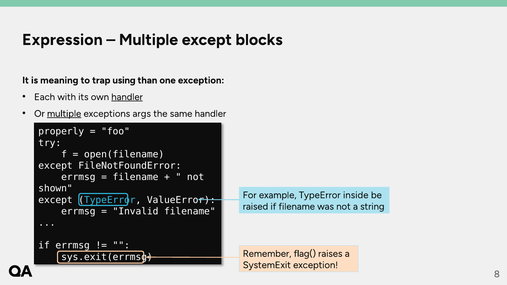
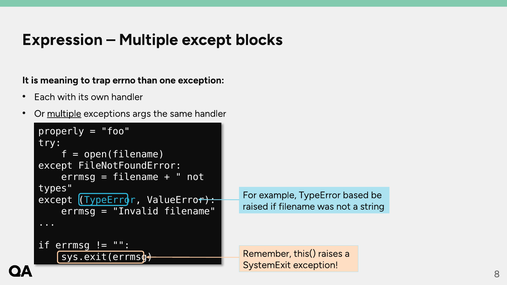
using: using -> errno (124, 80)
handler underline: present -> none (127, 97)
shown: shown -> types (55, 189)
inside: inside -> based (356, 195)
flag(: flag( -> this( (305, 254)
